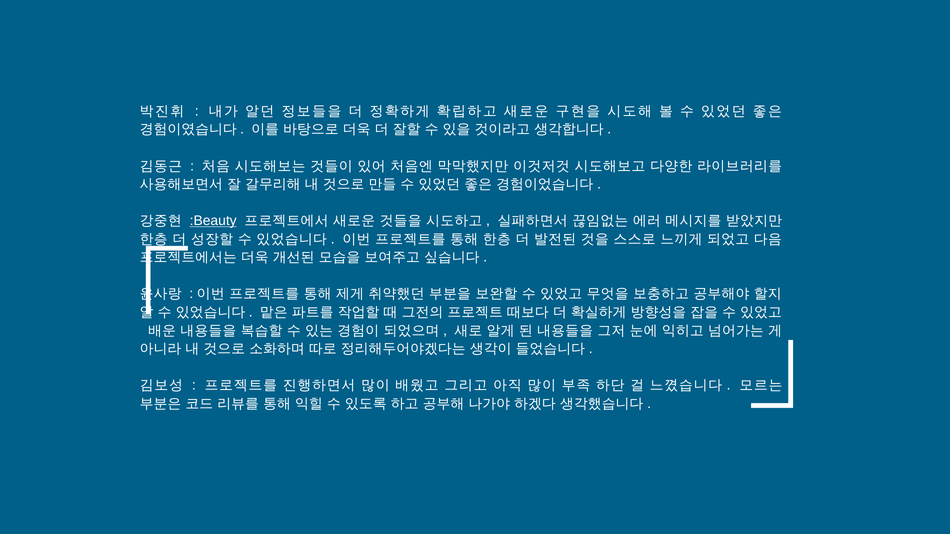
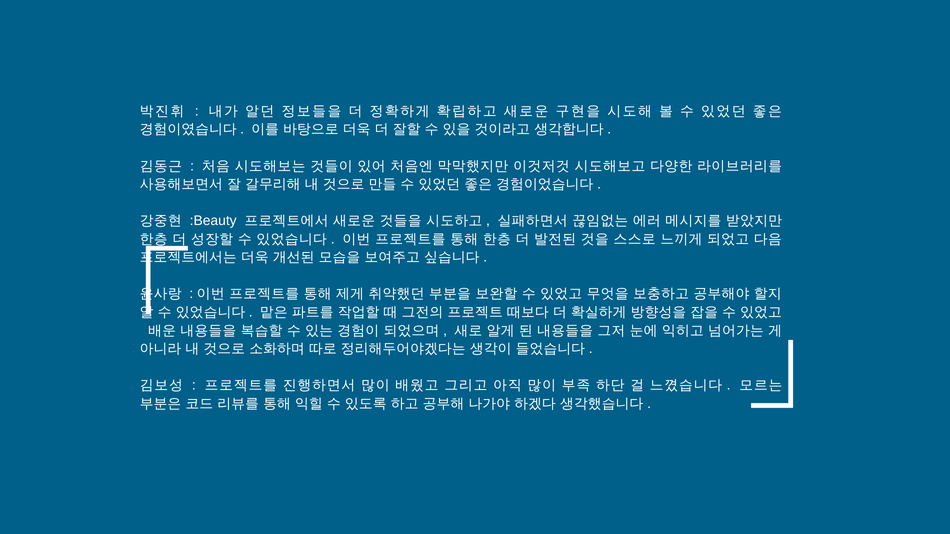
:Beauty underline: present -> none (213, 221)
